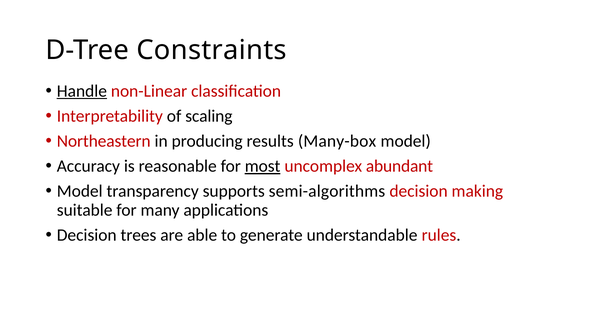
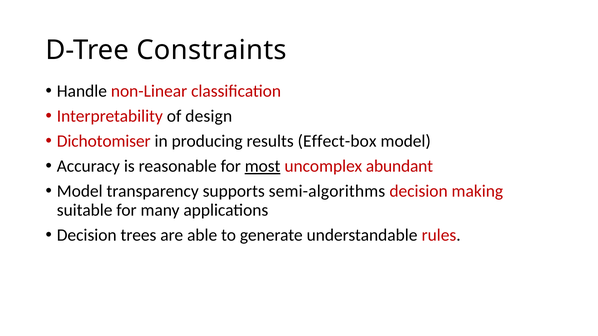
Handle underline: present -> none (82, 91)
scaling: scaling -> design (209, 116)
Northeastern: Northeastern -> Dichotomiser (104, 141)
Many-box: Many-box -> Effect-box (337, 141)
